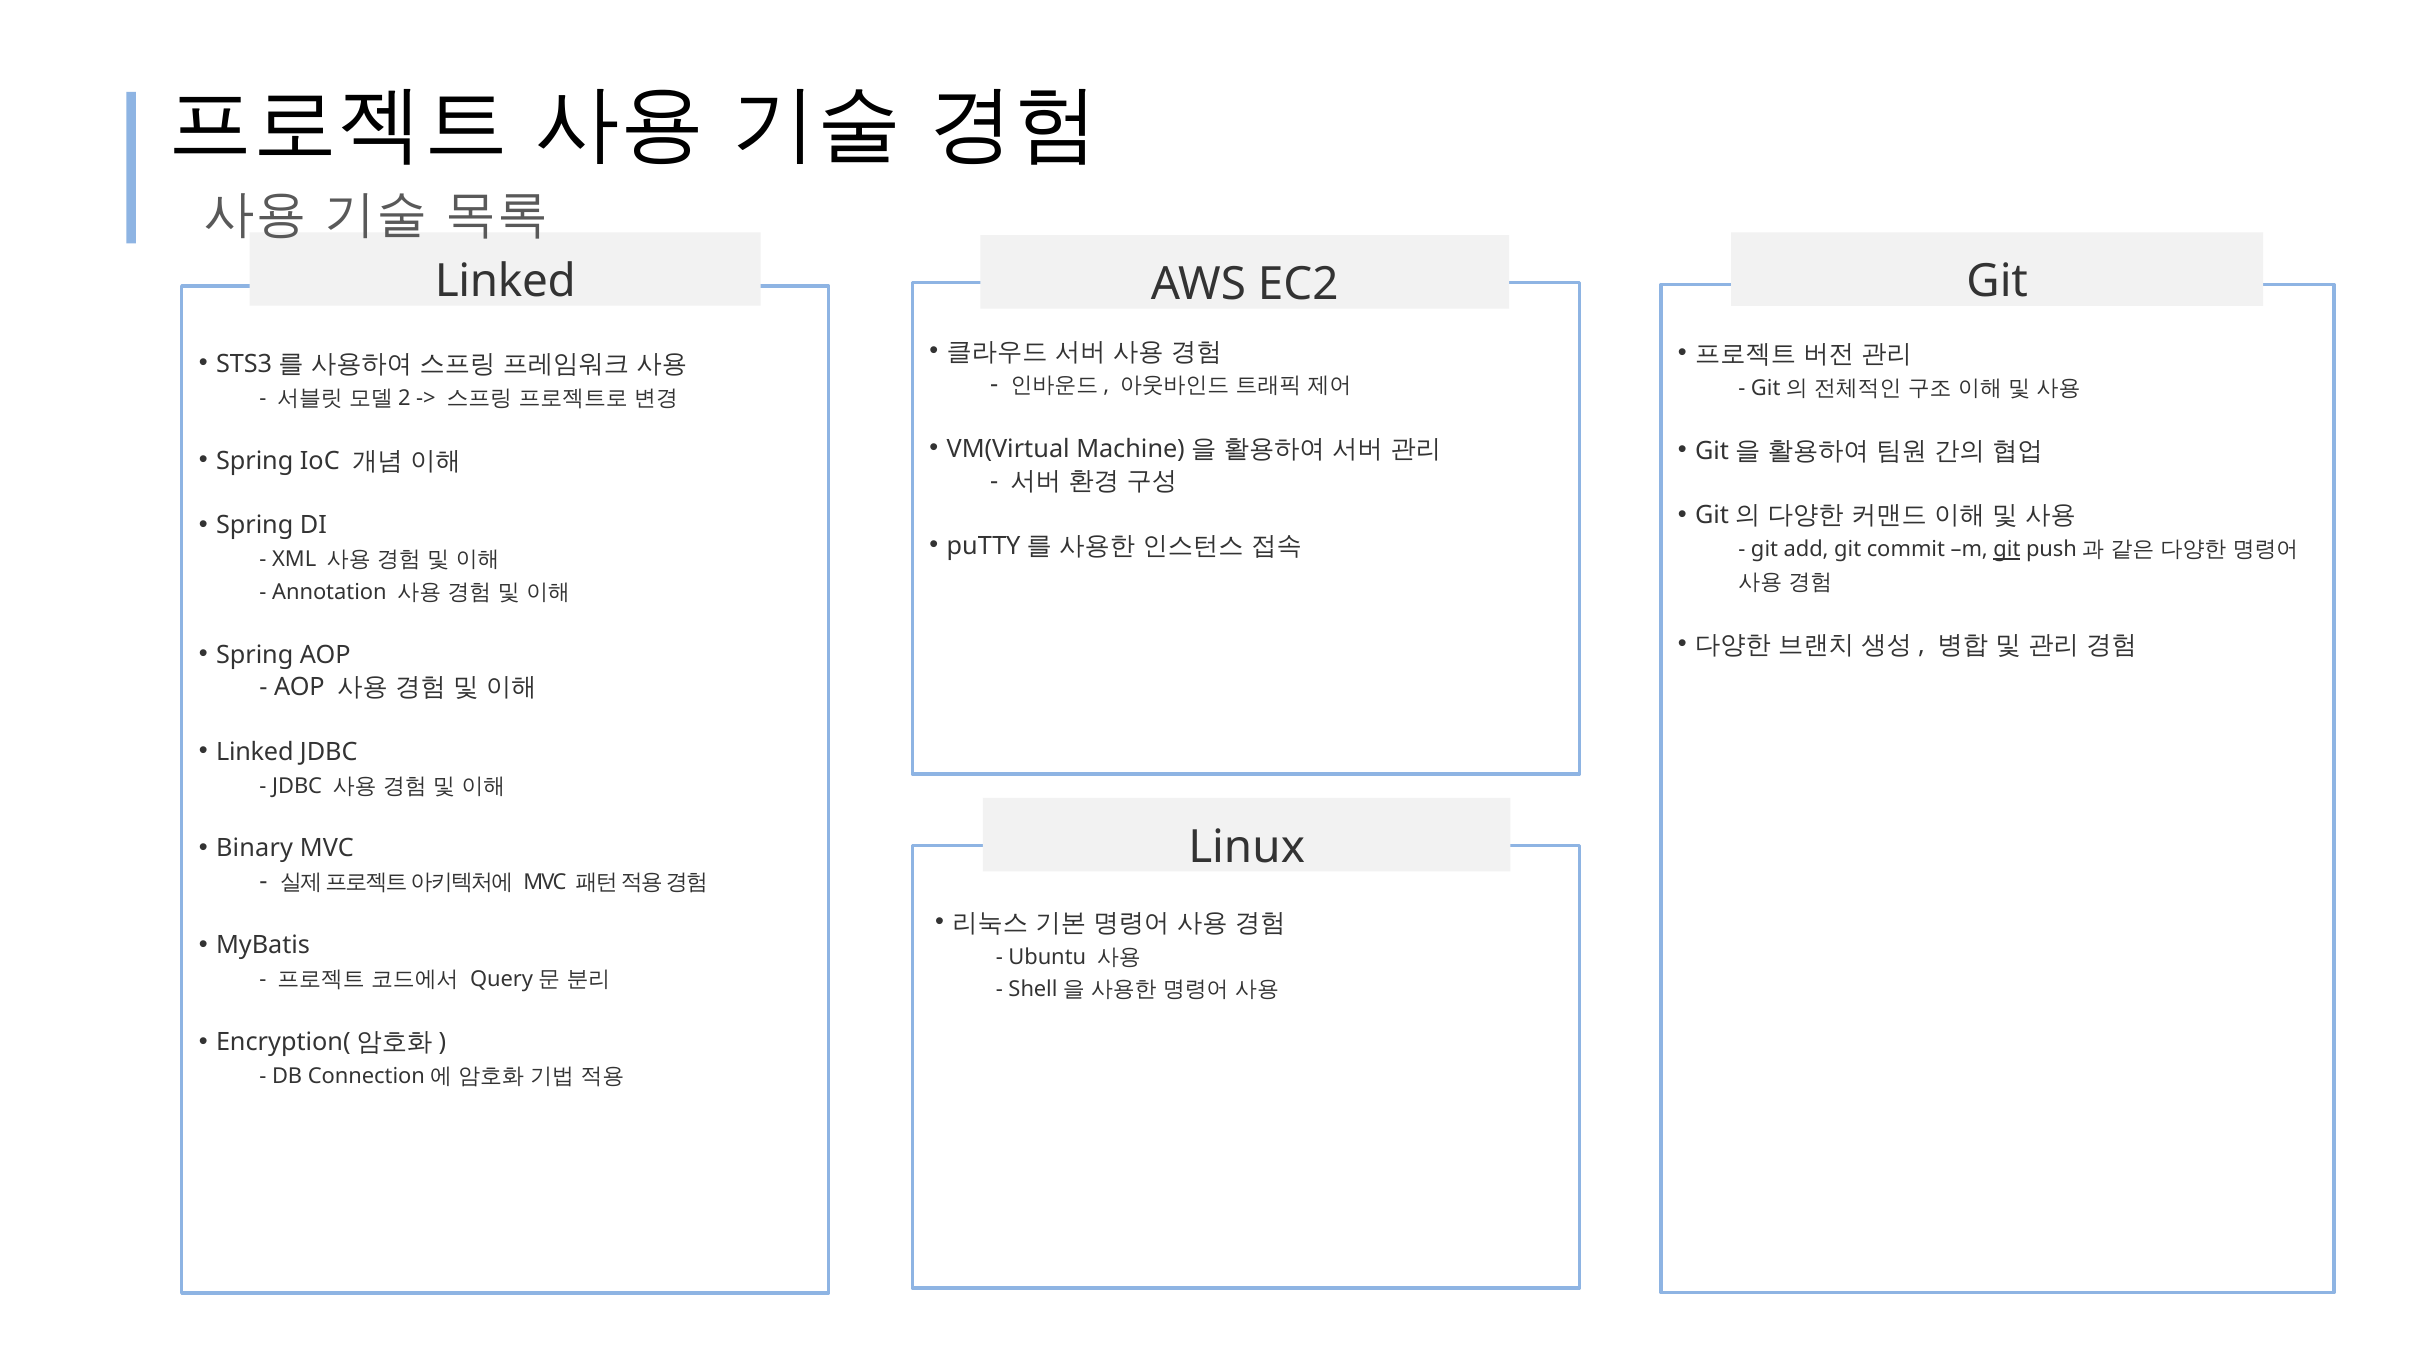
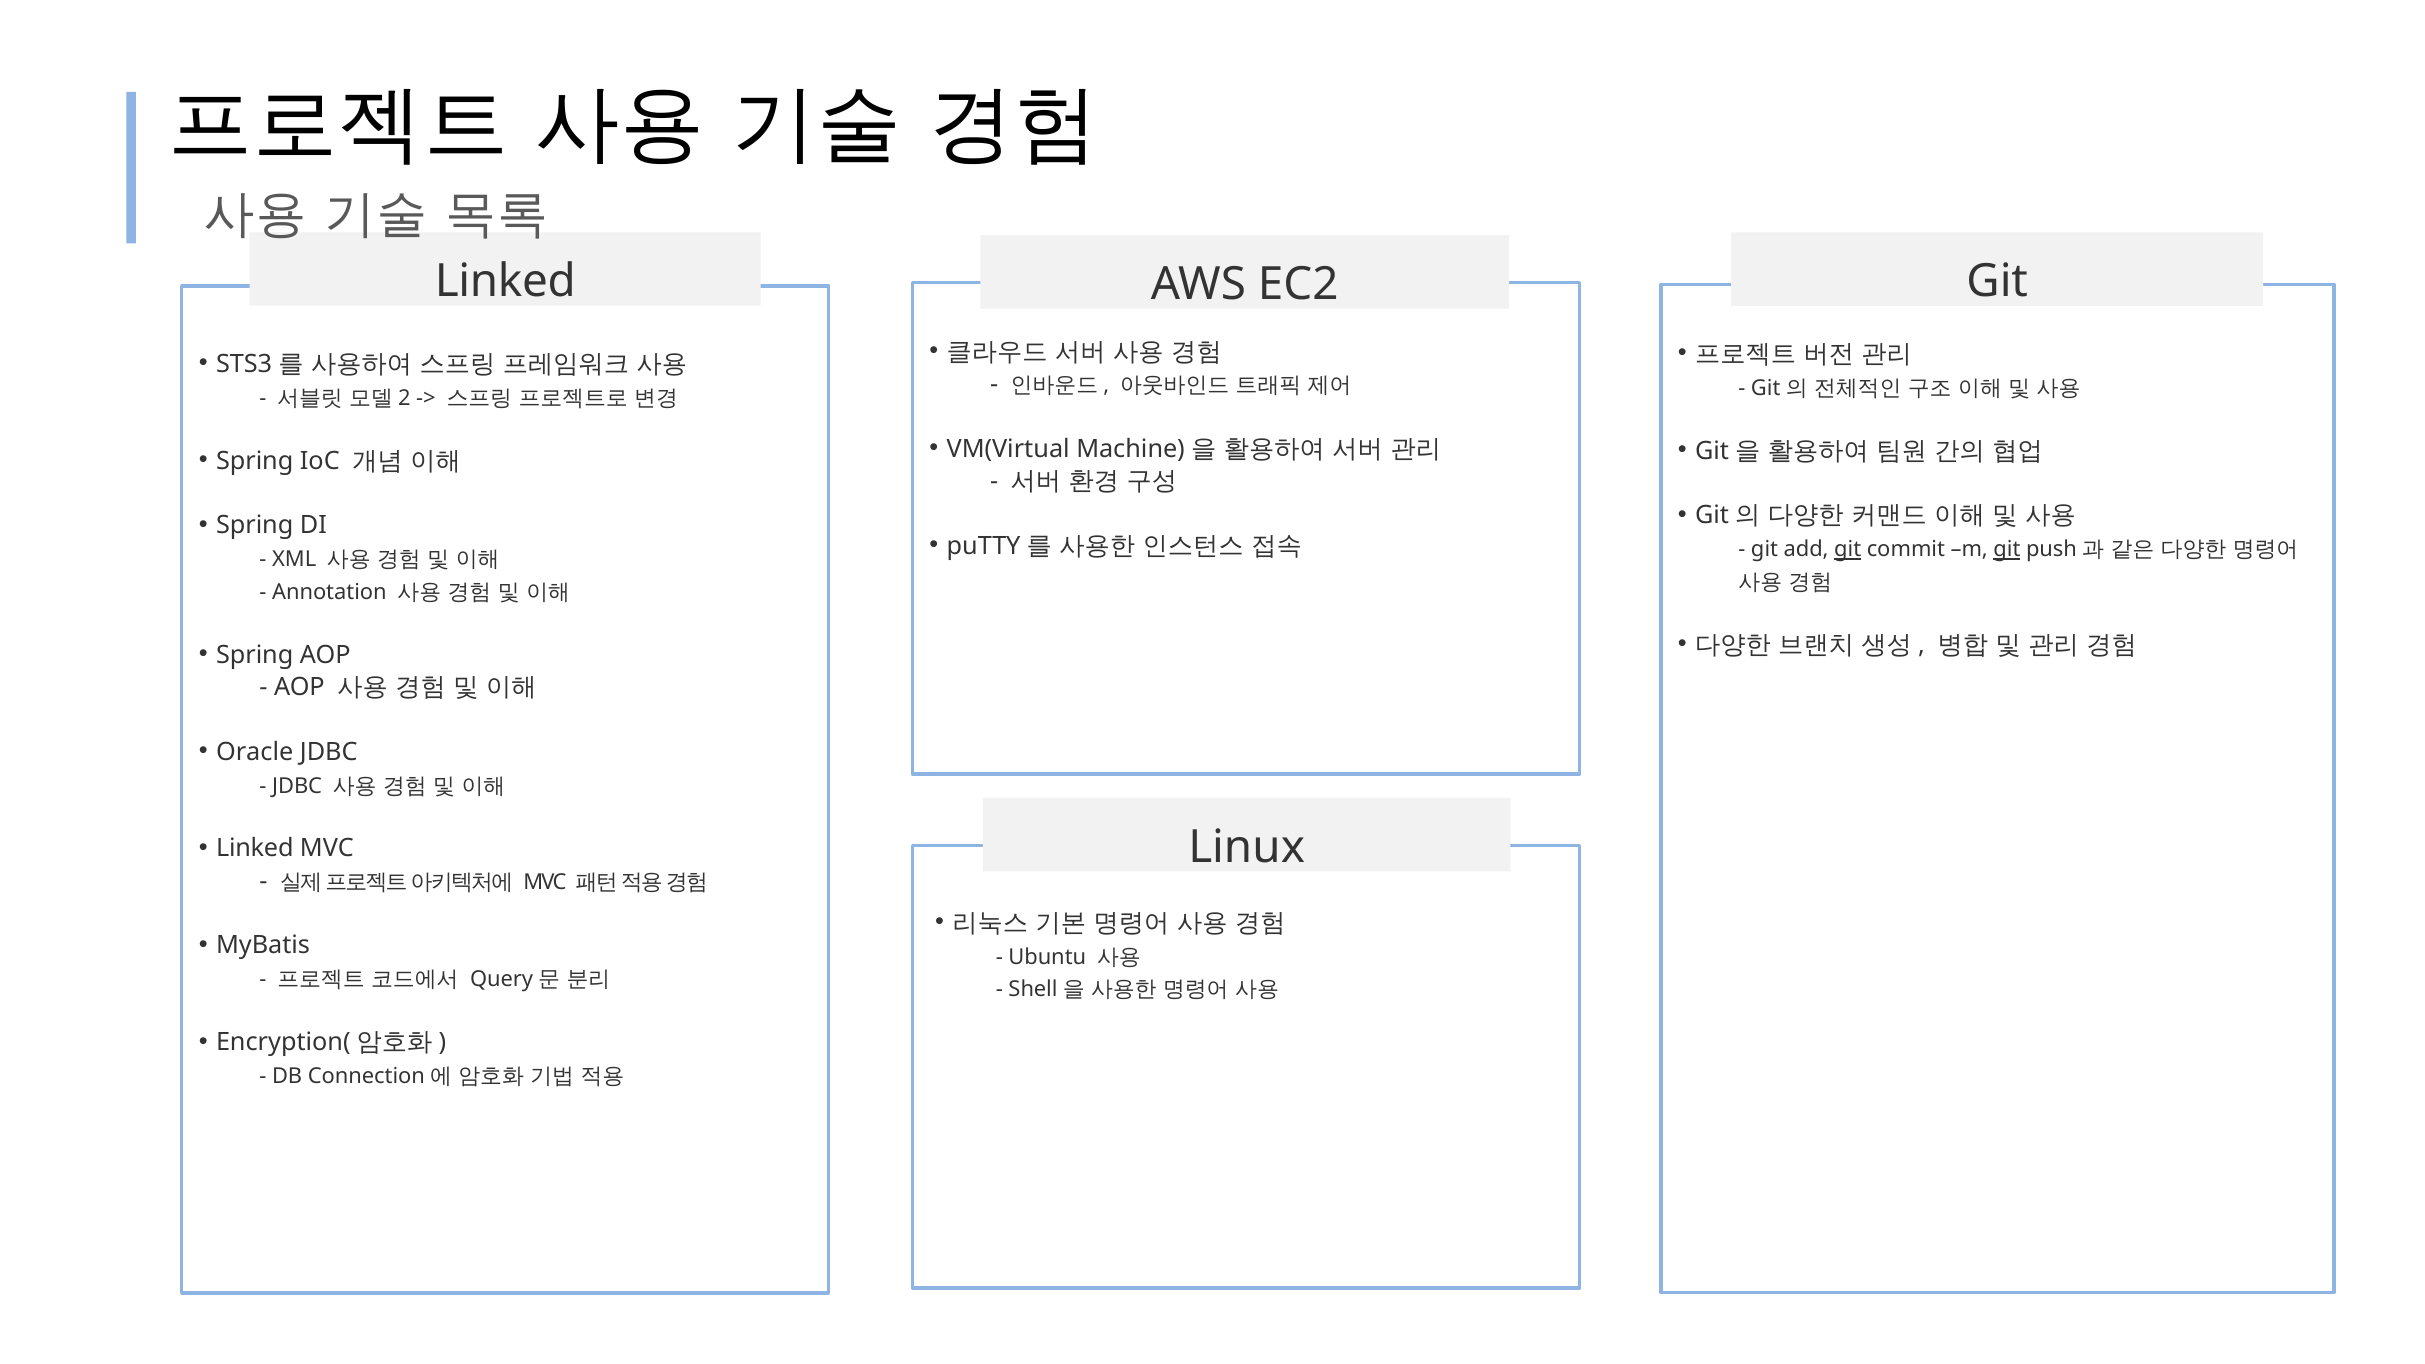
git underline: none -> present (1848, 550)
Linked: Linked -> Oracle (255, 752)
Binary: Binary -> Linked (255, 849)
